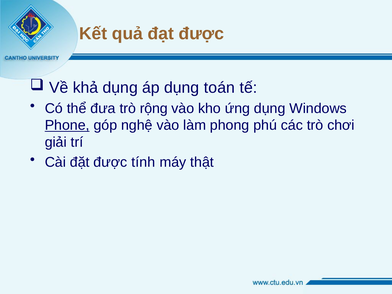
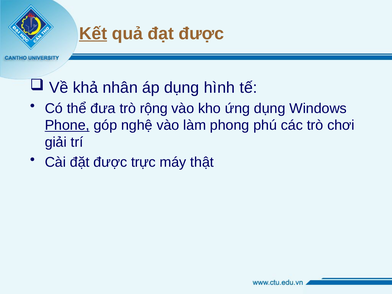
Kết underline: none -> present (93, 34)
khả dụng: dụng -> nhân (120, 88)
toán: toán -> hình (219, 88)
tính: tính -> trực (143, 162)
